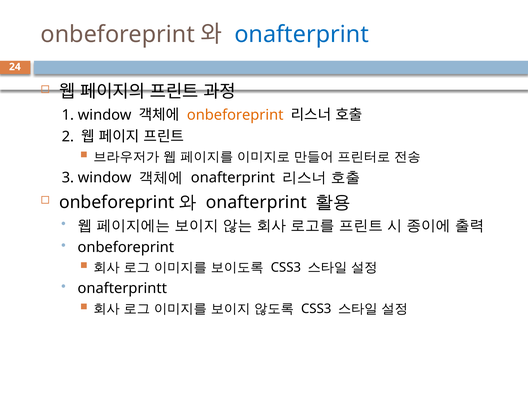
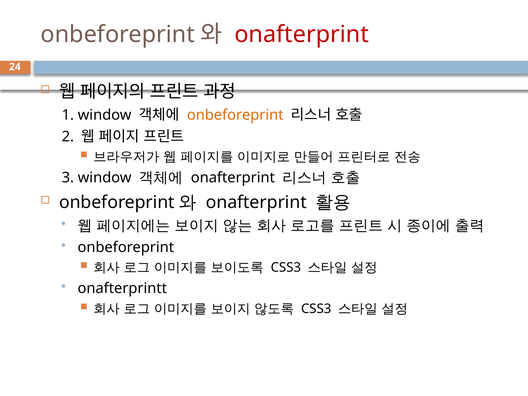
onafterprint colour: blue -> red (302, 34)
